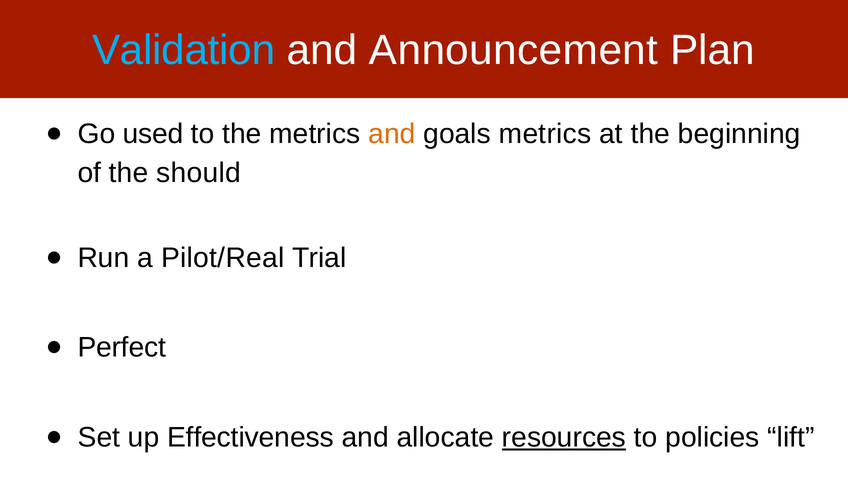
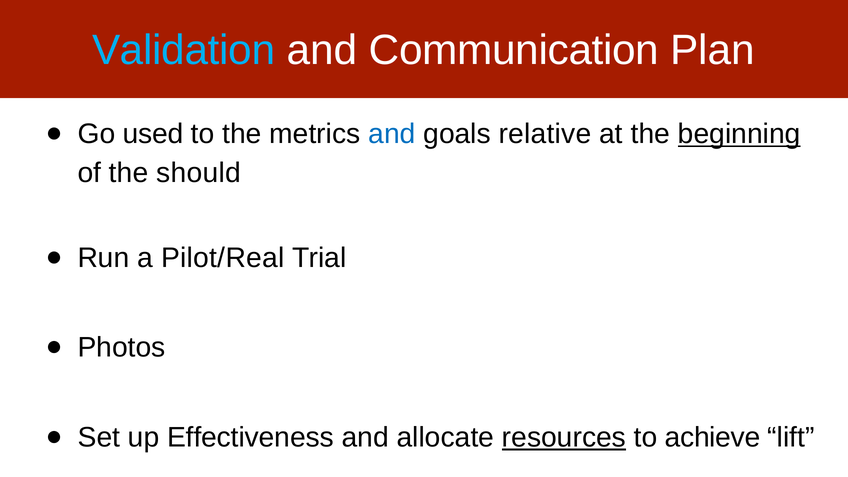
Announcement: Announcement -> Communication (514, 50)
and colour: orange -> blue (392, 134)
goals metrics: metrics -> relative (545, 134)
beginning underline: none -> present (739, 134)
Perfect: Perfect -> Photos (122, 348)
policies: policies -> achieve (713, 437)
